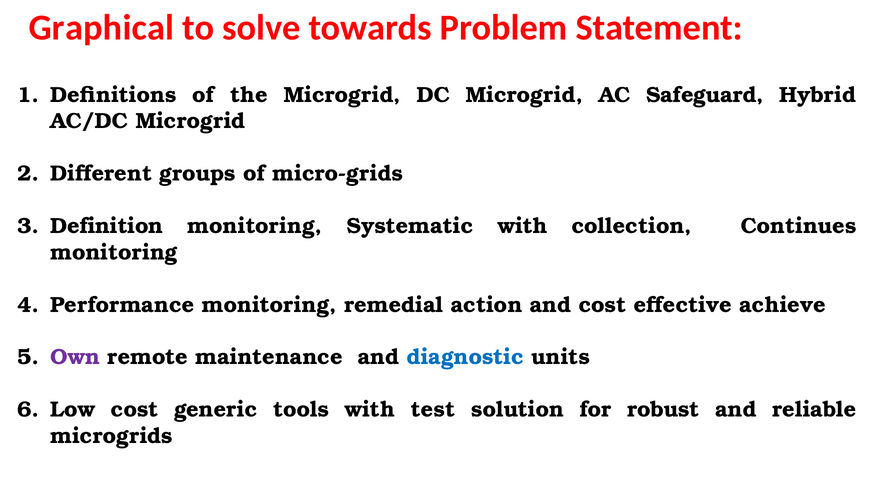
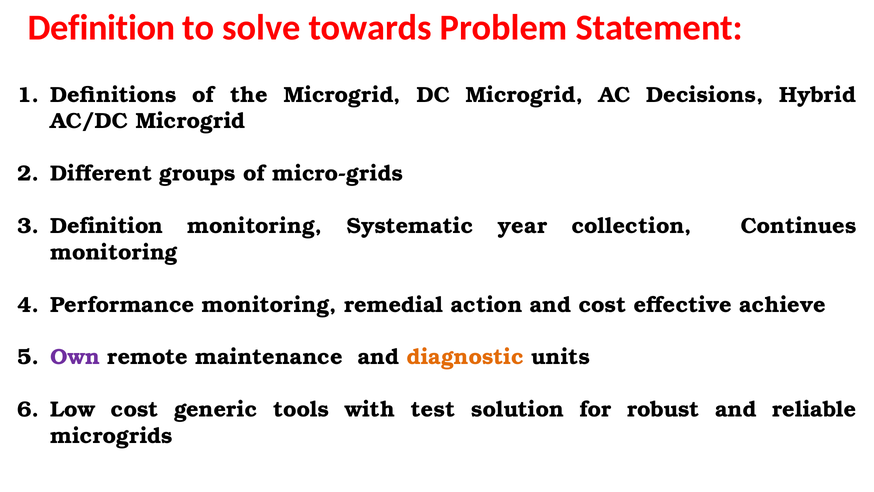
Graphical: Graphical -> Definition (102, 28)
Safeguard: Safeguard -> Decisions (705, 95)
Systematic with: with -> year (522, 226)
diagnostic colour: blue -> orange (465, 357)
